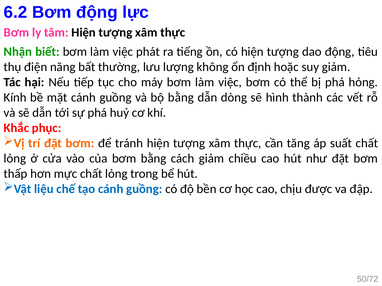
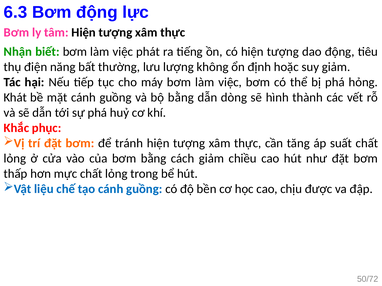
6.2: 6.2 -> 6.3 (16, 12)
Kính: Kính -> Khát (15, 98)
